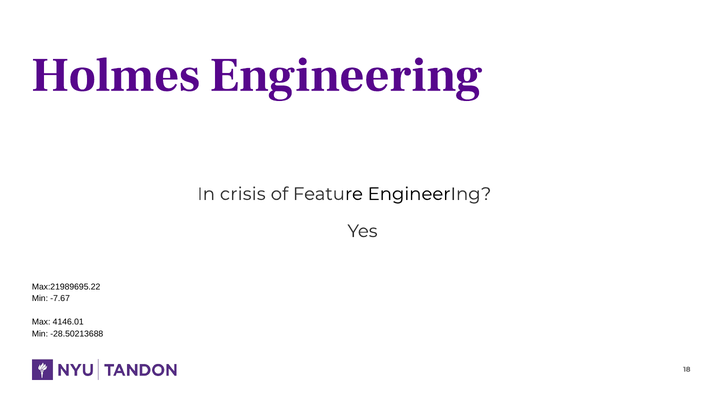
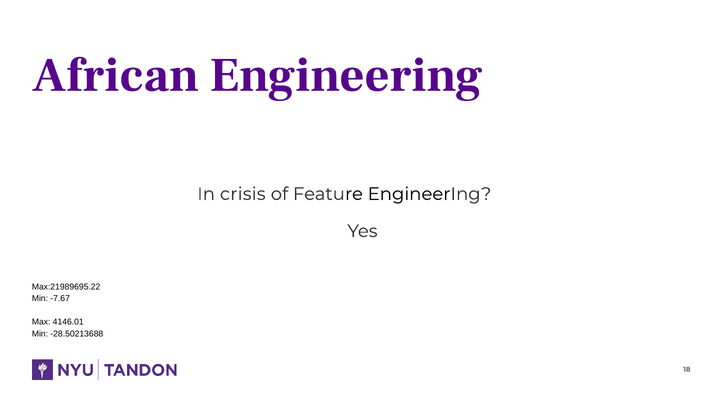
Holmes: Holmes -> African (115, 75)
